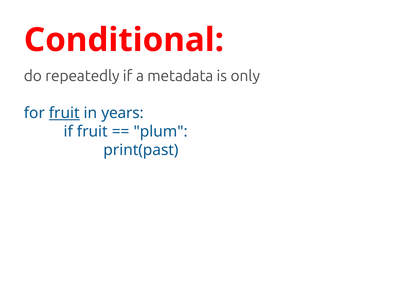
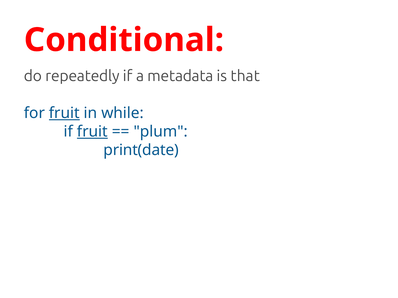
only: only -> that (245, 76)
years: years -> while (122, 113)
fruit underline: none -> present (92, 132)
print(past: print(past -> print(date (141, 150)
